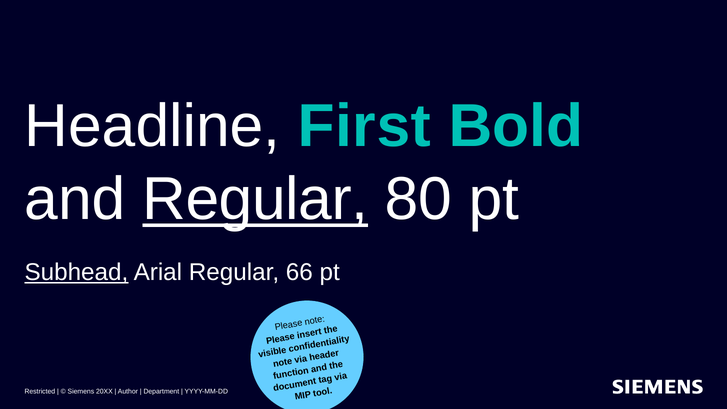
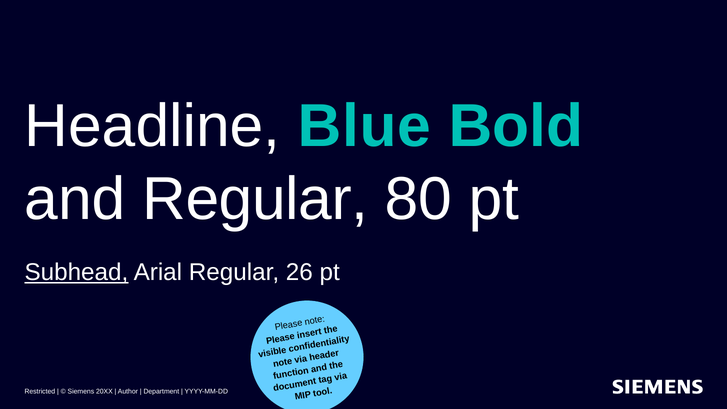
First: First -> Blue (364, 126)
Regular underline: present -> none (255, 199)
66: 66 -> 26 (299, 272)
